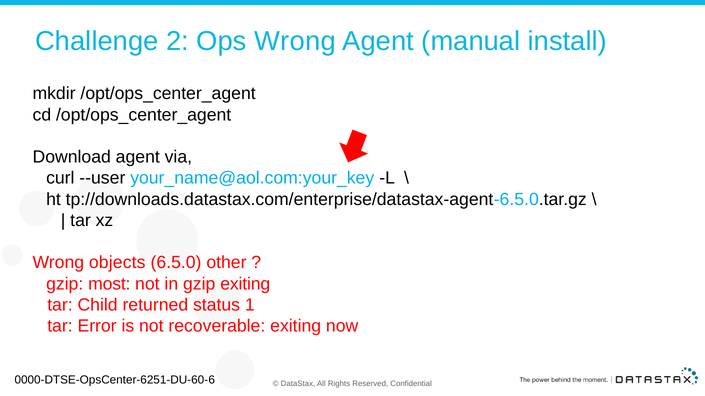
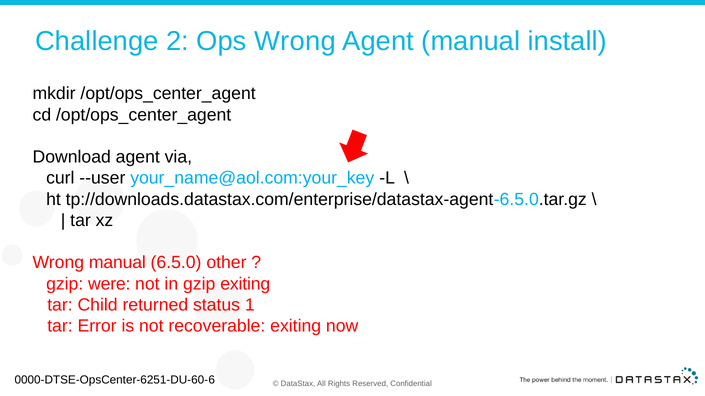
Wrong objects: objects -> manual (117, 263)
most: most -> were (109, 284)
